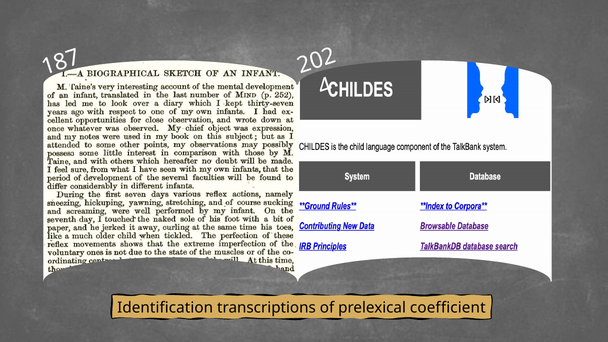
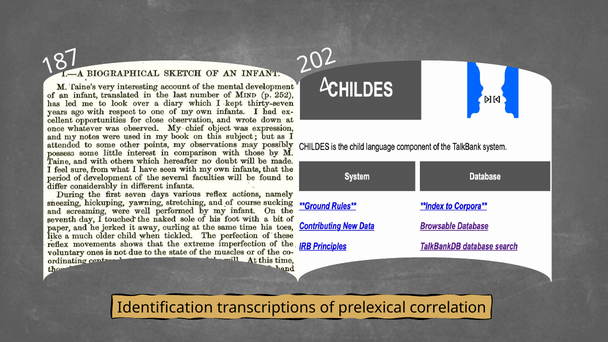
coefficient: coefficient -> correlation (448, 308)
